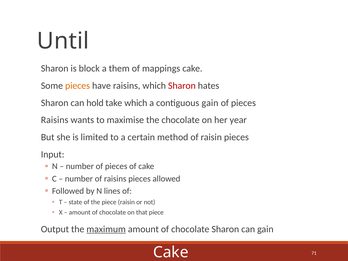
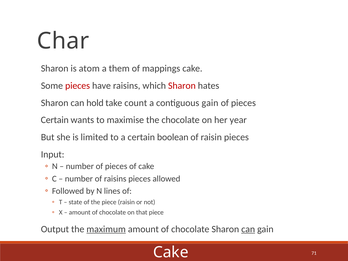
Until: Until -> Char (63, 41)
block: block -> atom (89, 68)
pieces colour: orange -> red (78, 86)
take which: which -> count (136, 103)
Raisins: Raisins -> Certain (55, 120)
method: method -> boolean (173, 137)
can underline: none -> present (248, 229)
